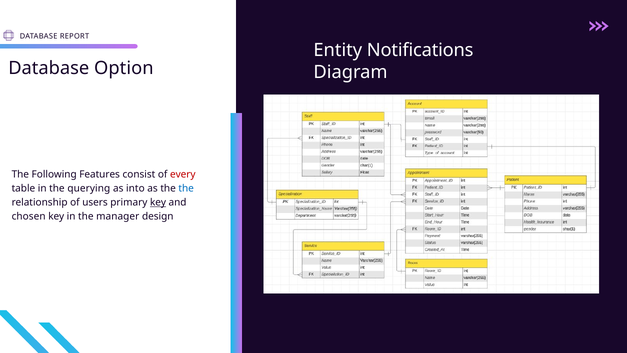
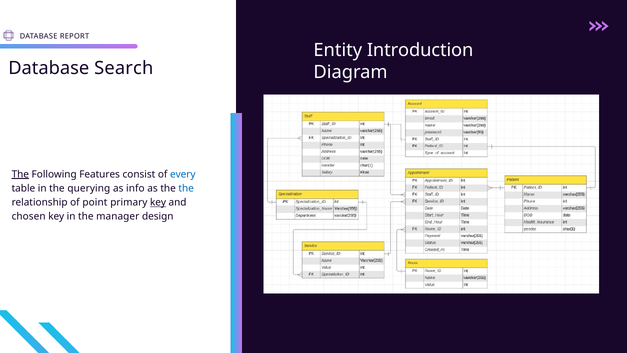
Notifications: Notifications -> Introduction (420, 50)
Option: Option -> Search (124, 68)
The underline: none -> present (20, 174)
every colour: red -> blue (183, 174)
into: into -> info (135, 188)
users: users -> point (95, 202)
